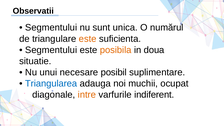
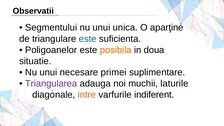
sunt: sunt -> unui (101, 28)
numărul: numărul -> aparţine (167, 28)
este colour: orange -> blue (88, 39)
Segmentului: Segmentului -> Poligoanelor (51, 50)
posibil: posibil -> primei (114, 72)
Triangularea colour: blue -> purple (51, 84)
ocupat: ocupat -> laturile (174, 84)
